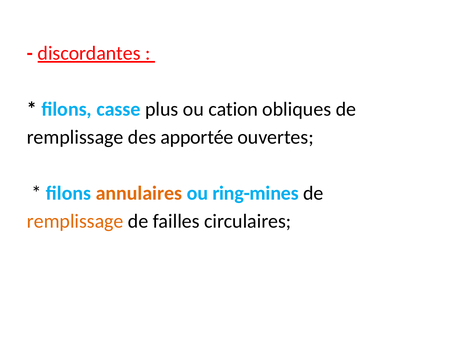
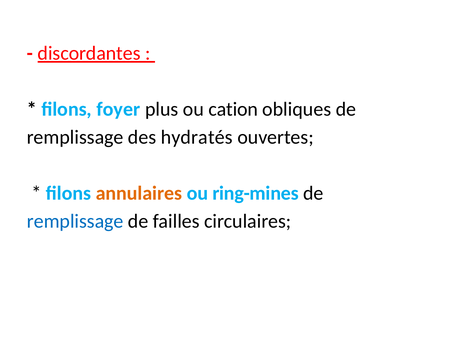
casse: casse -> foyer (118, 109)
apportée: apportée -> hydratés (197, 137)
remplissage colour: orange -> blue (75, 221)
